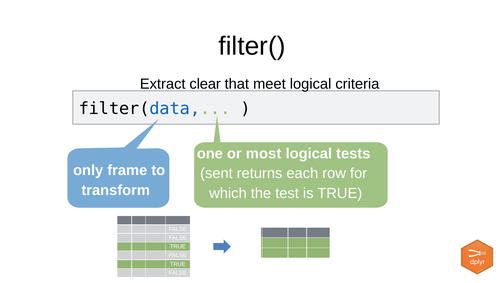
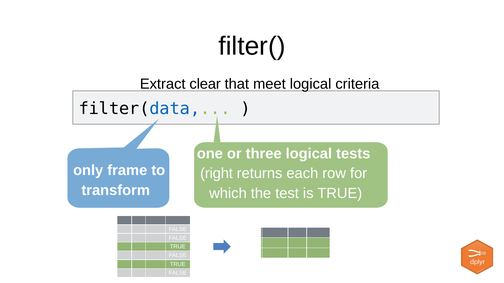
most: most -> three (264, 154)
sent: sent -> right (217, 174)
